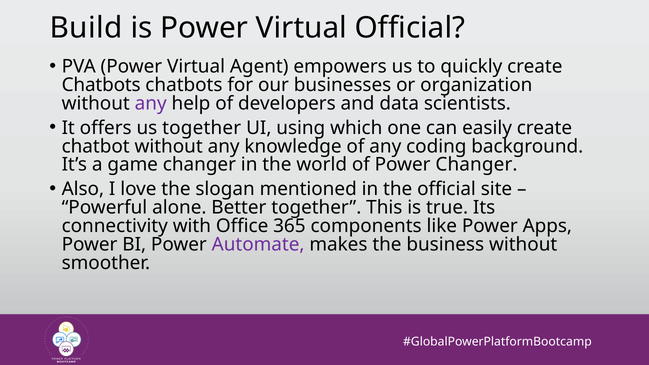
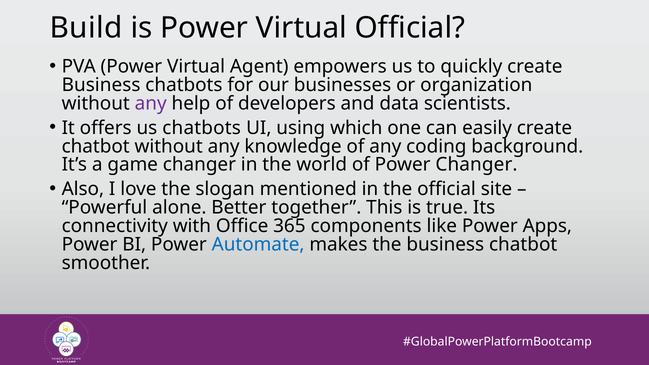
Chatbots: Chatbots -> Business (101, 85)
us together: together -> chatbots (202, 128)
Automate colour: purple -> blue (258, 245)
business without: without -> chatbot (523, 245)
